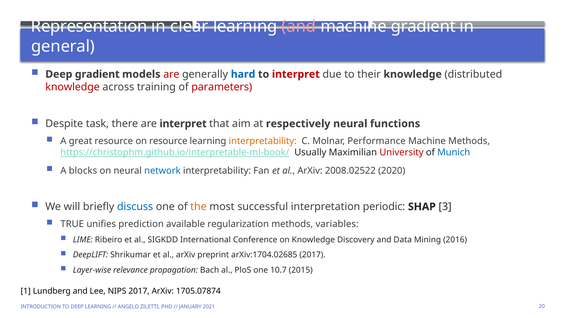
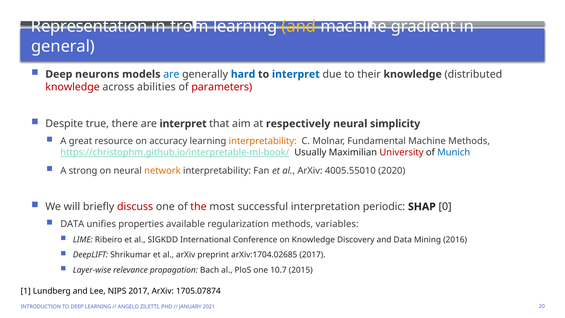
clear: clear -> from (189, 26)
and colour: pink -> yellow (299, 26)
Deep gradient: gradient -> neurons (97, 74)
are colour: red -> blue (171, 74)
interpret colour: red -> blue (296, 74)
training: training -> abilities (156, 87)
task: task -> true (97, 124)
functions: functions -> simplicity (395, 124)
on resource: resource -> accuracy (168, 141)
Performance: Performance -> Fundamental (377, 141)
blocks: blocks -> strong (83, 170)
network colour: blue -> orange (162, 170)
2008.02522: 2008.02522 -> 4005.55010 (350, 170)
discuss colour: blue -> red (135, 207)
the colour: orange -> red (198, 207)
3: 3 -> 0 (445, 207)
TRUE: TRUE -> DATA (72, 224)
prediction: prediction -> properties (141, 224)
